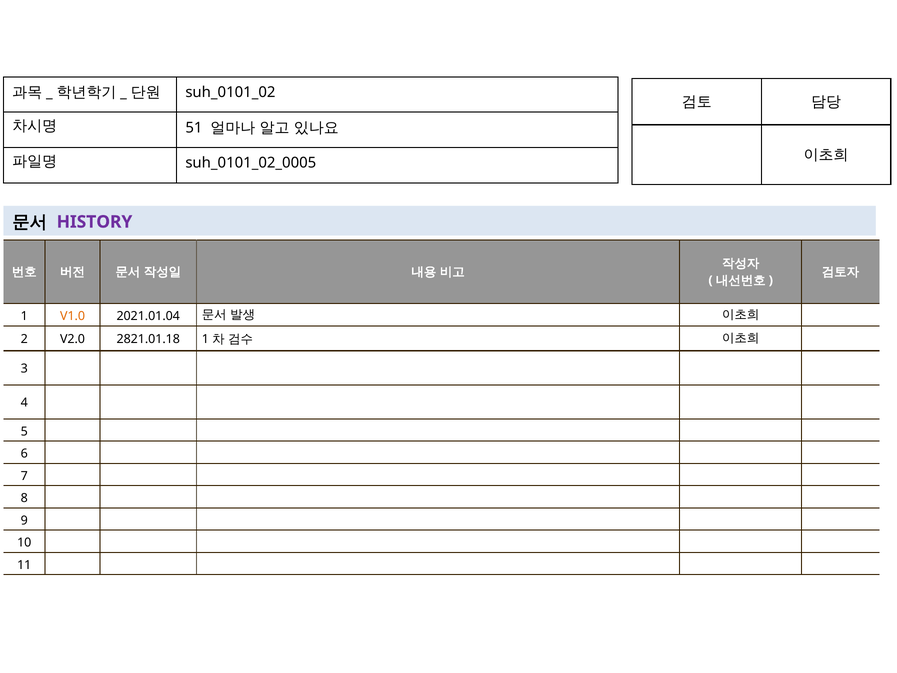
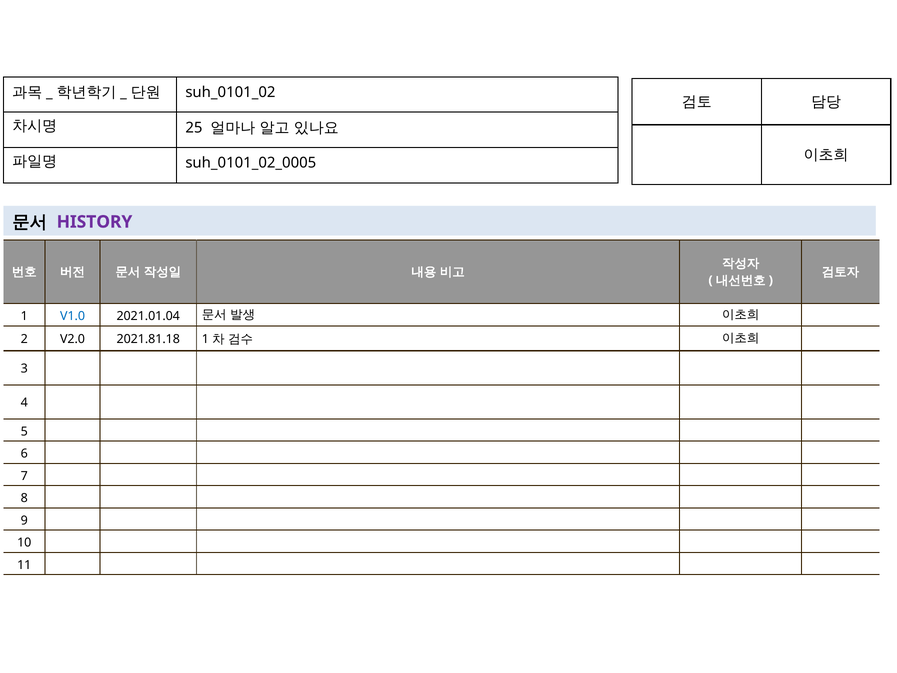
51: 51 -> 25 (194, 128)
V1.0 colour: orange -> blue (73, 316)
2821.01.18: 2821.01.18 -> 2021.81.18 (148, 339)
